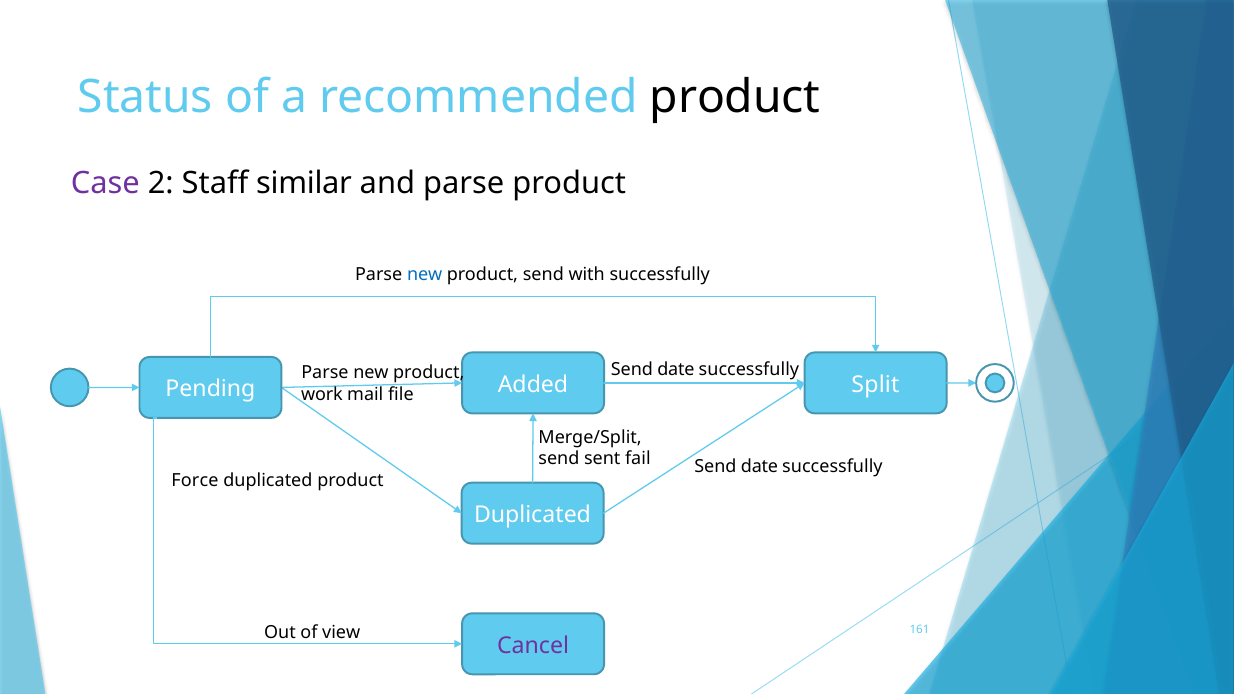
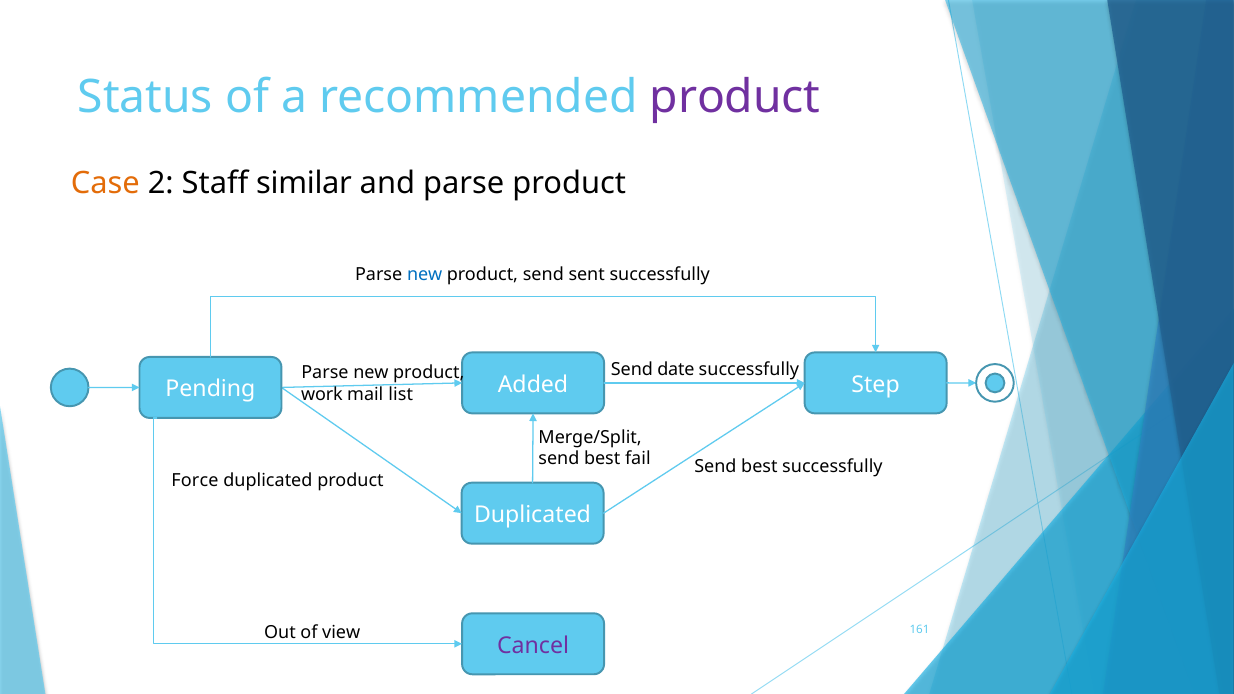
product colour: black -> purple (735, 97)
Case colour: purple -> orange (105, 183)
with: with -> sent (587, 274)
Split: Split -> Step (876, 385)
file: file -> list (401, 395)
sent: sent -> best (602, 459)
date: date -> best (759, 467)
